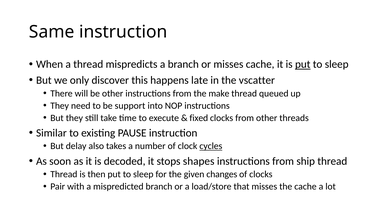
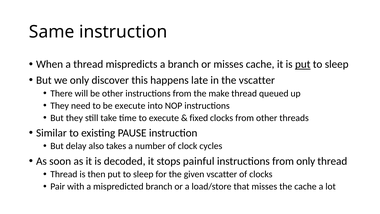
be support: support -> execute (130, 106)
cycles underline: present -> none (211, 146)
shapes: shapes -> painful (199, 161)
from ship: ship -> only (306, 161)
given changes: changes -> vscatter (222, 174)
